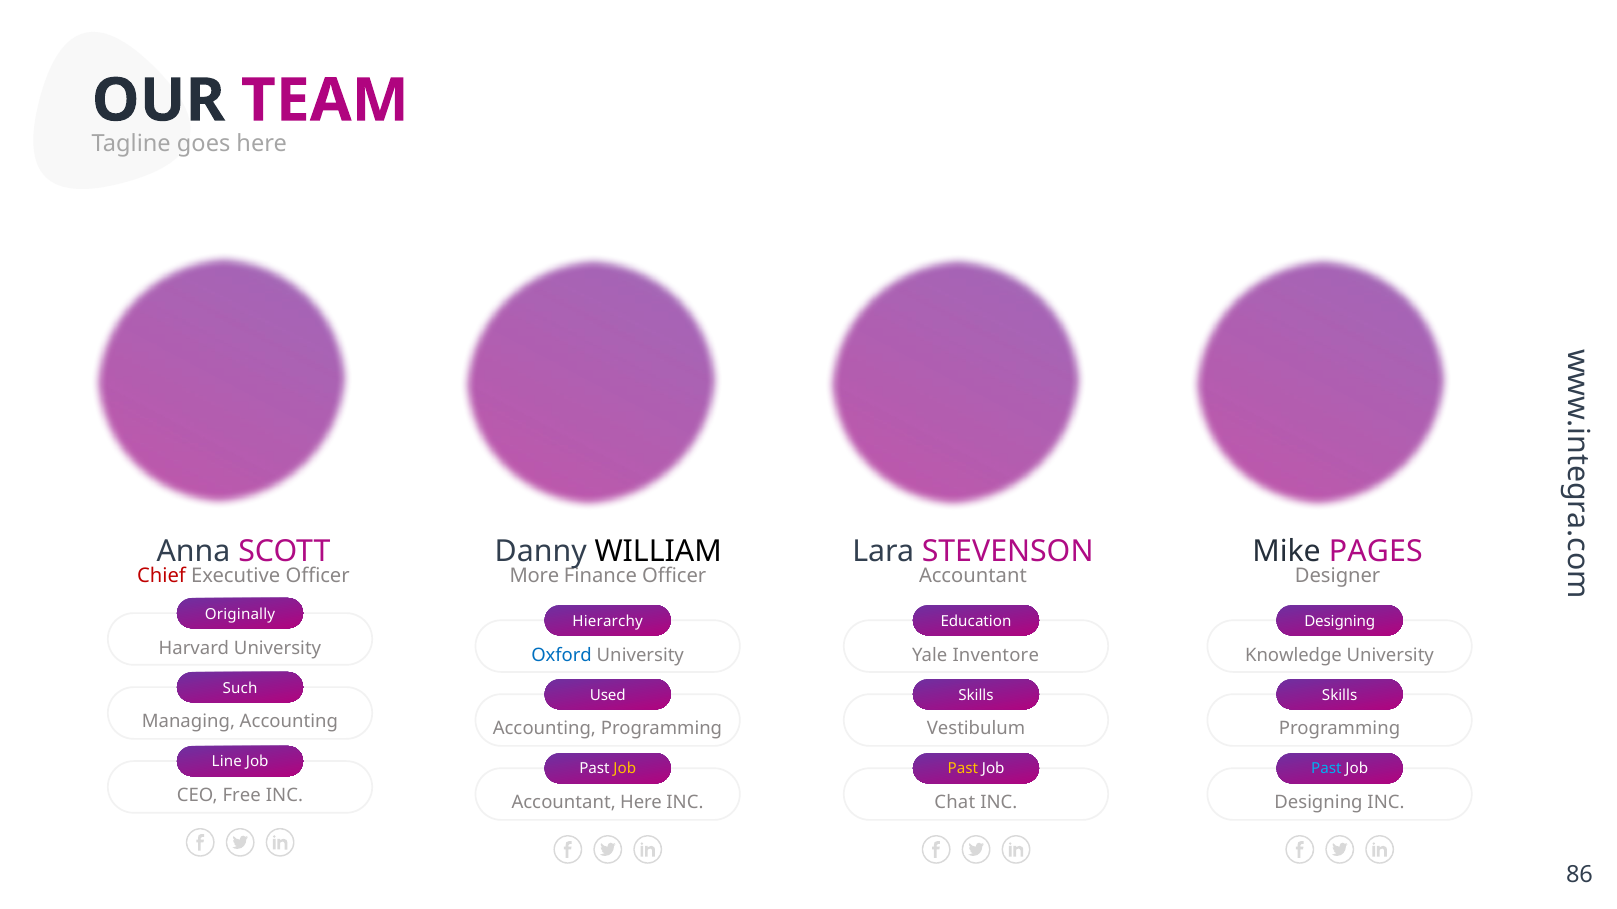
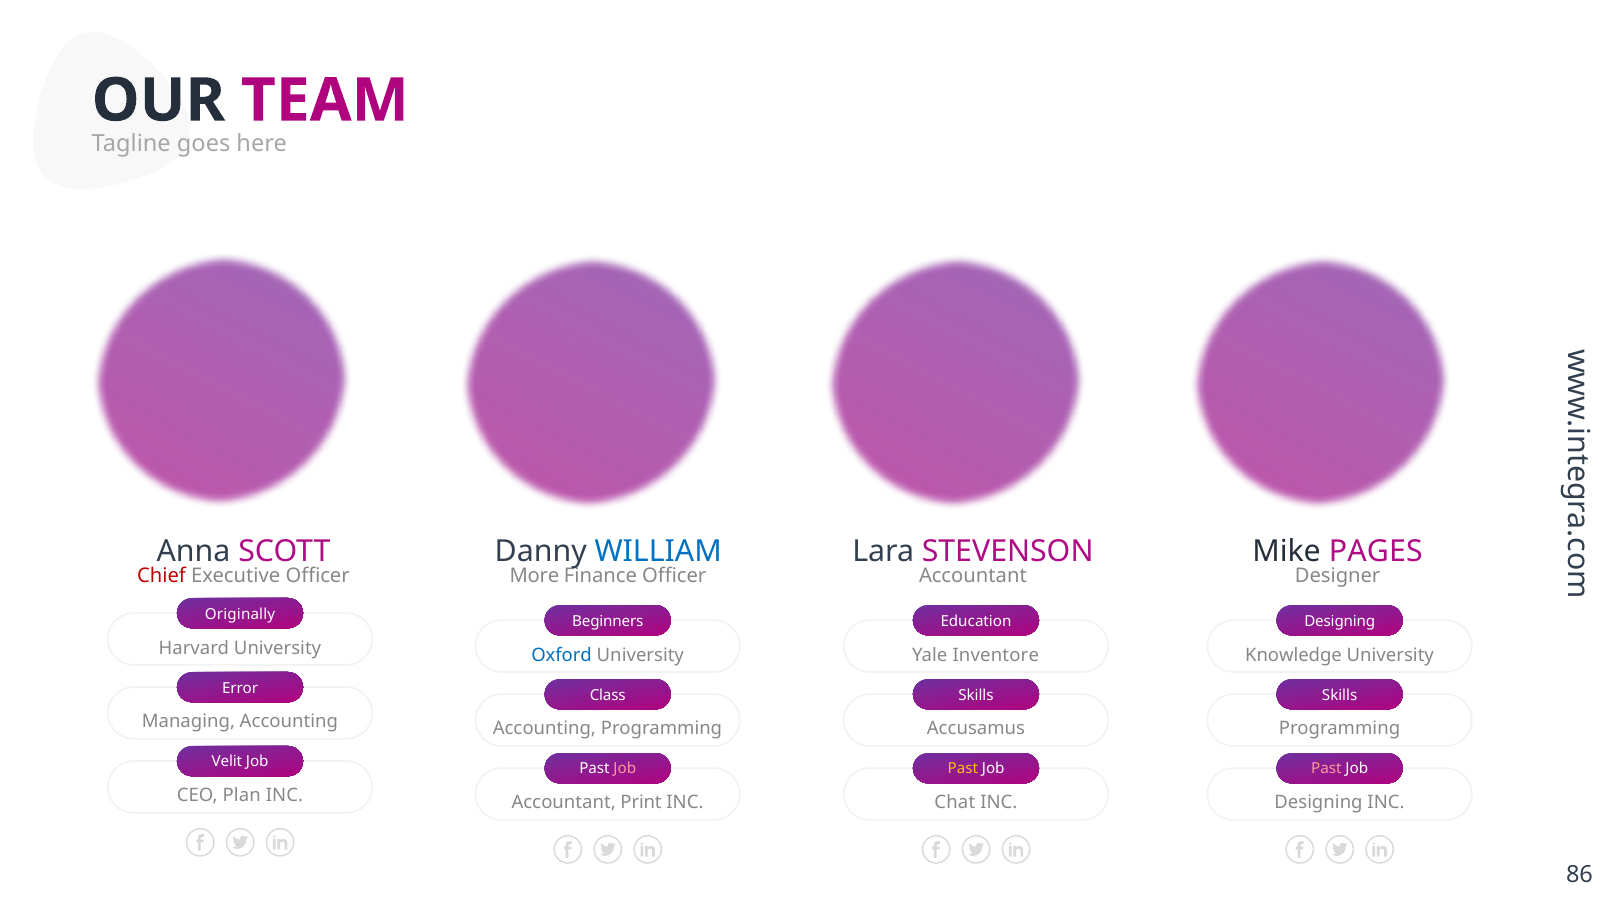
WILLIAM colour: black -> blue (658, 552)
Hierarchy: Hierarchy -> Beginners (608, 622)
Such: Such -> Error (240, 689)
Used: Used -> Class (608, 696)
Vestibulum: Vestibulum -> Accusamus (976, 729)
Line: Line -> Velit (227, 762)
Job colour: yellow -> pink (625, 769)
Past colour: light blue -> pink (1326, 769)
Free: Free -> Plan (242, 795)
Accountant Here: Here -> Print (641, 803)
